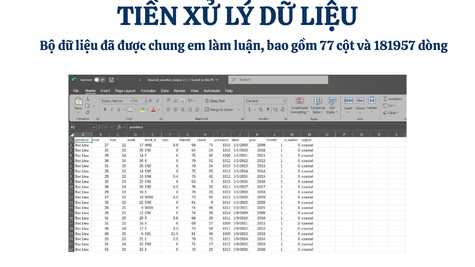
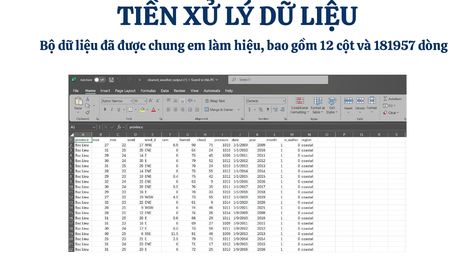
luận: luận -> hiệu (249, 46)
77: 77 -> 12 (327, 46)
